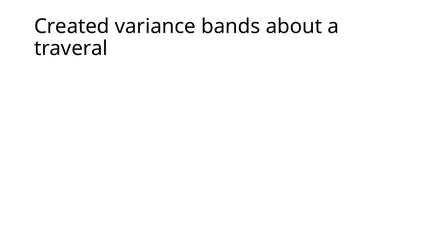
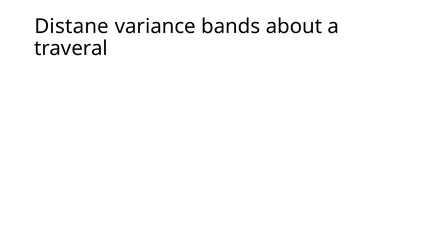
Created: Created -> Distane (72, 26)
